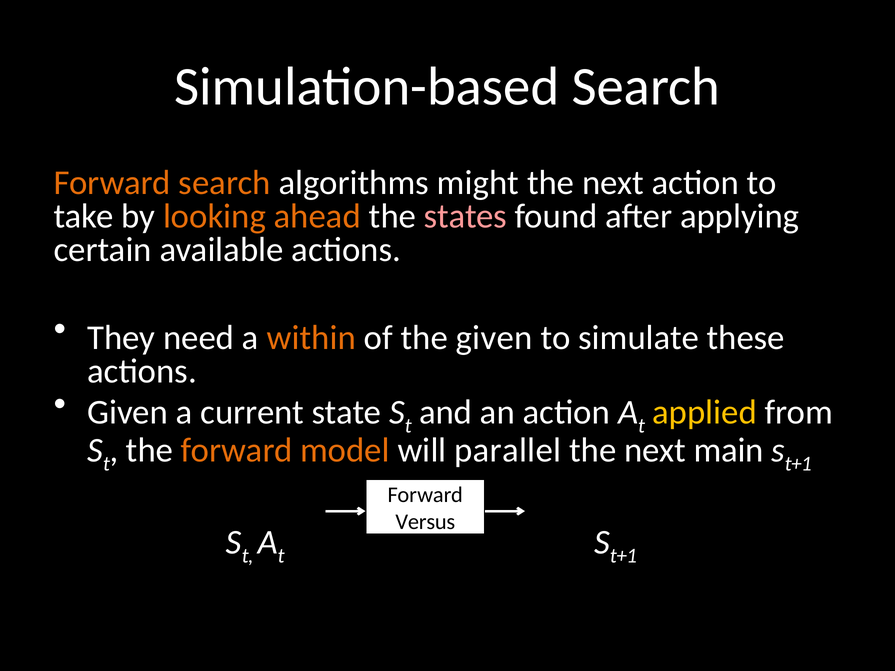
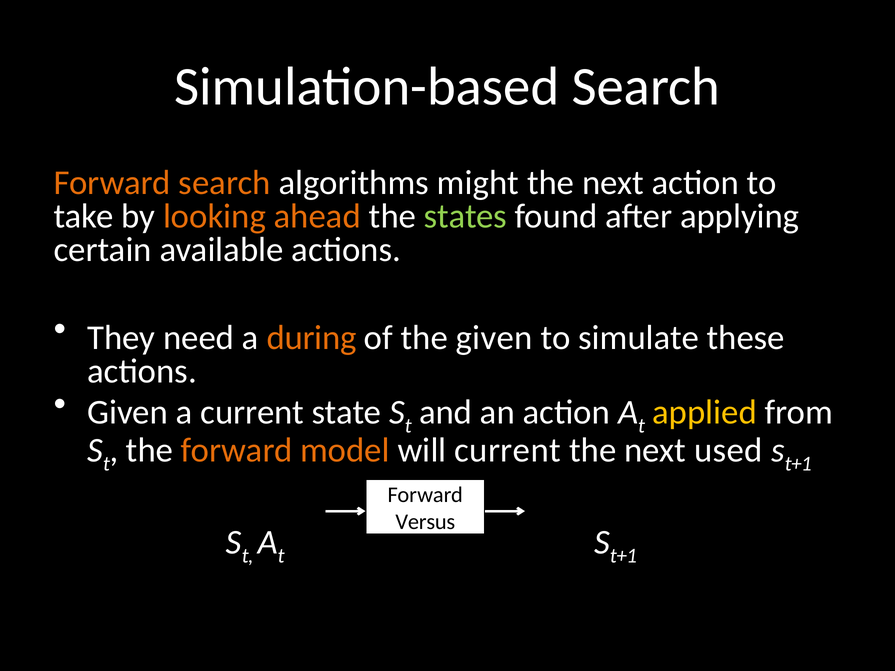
states colour: pink -> light green (465, 216)
within: within -> during (311, 338)
will parallel: parallel -> current (508, 450)
main: main -> used (728, 450)
